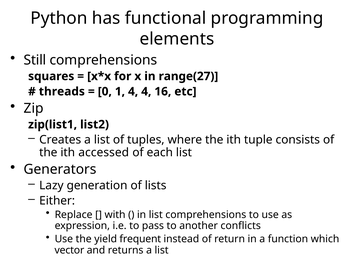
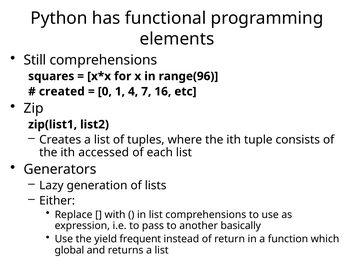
range(27: range(27 -> range(96 (188, 76)
threads: threads -> created (62, 91)
4 4: 4 -> 7 (146, 91)
conflicts: conflicts -> basically (241, 225)
vector: vector -> global (69, 250)
